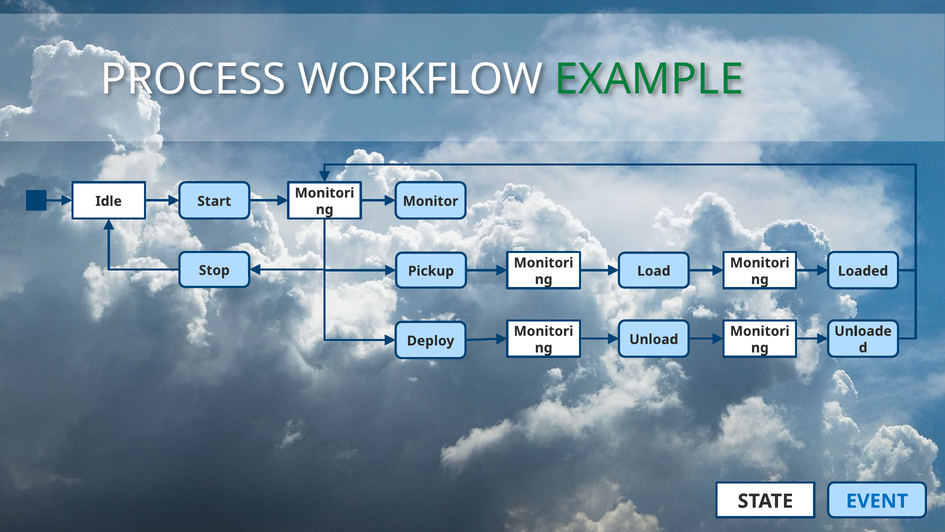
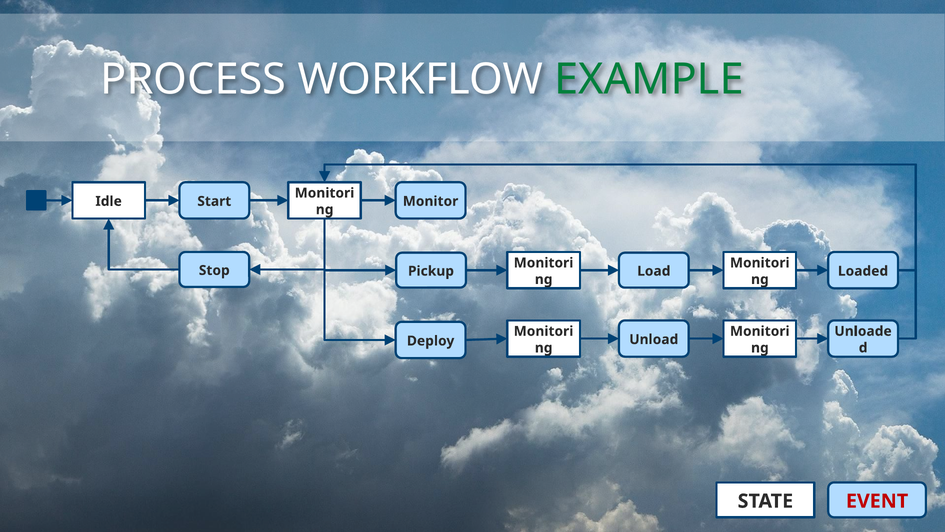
EVENT colour: blue -> red (877, 501)
